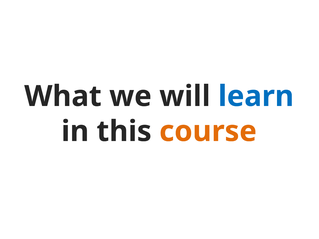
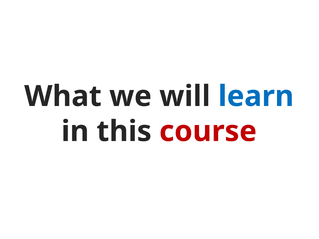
course colour: orange -> red (208, 132)
